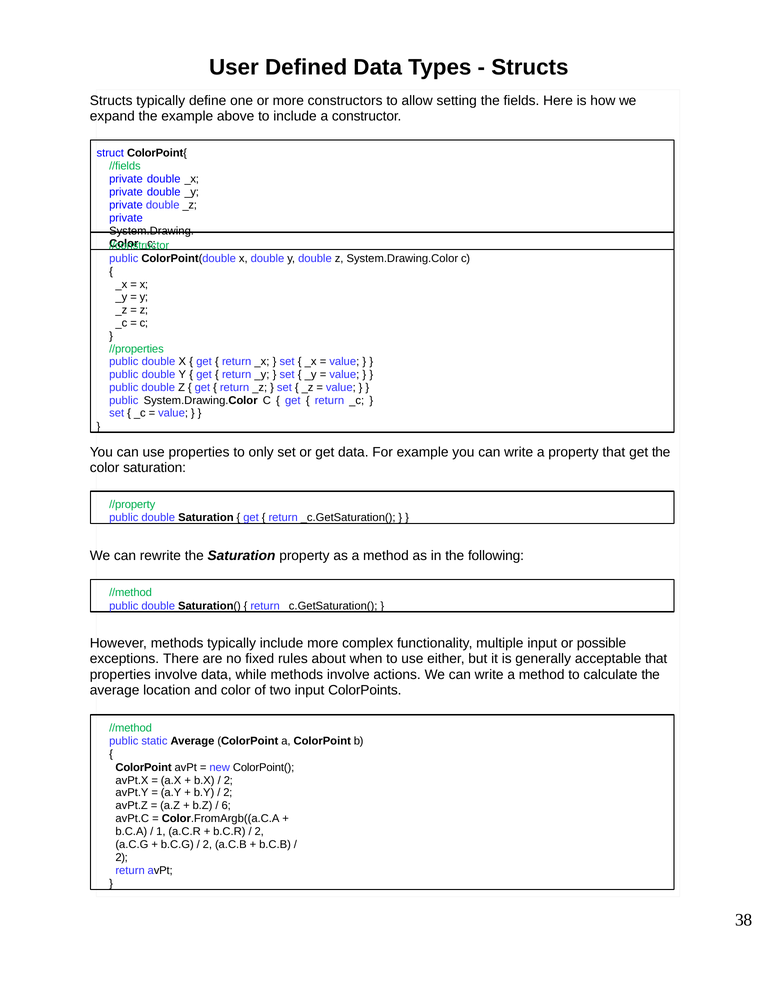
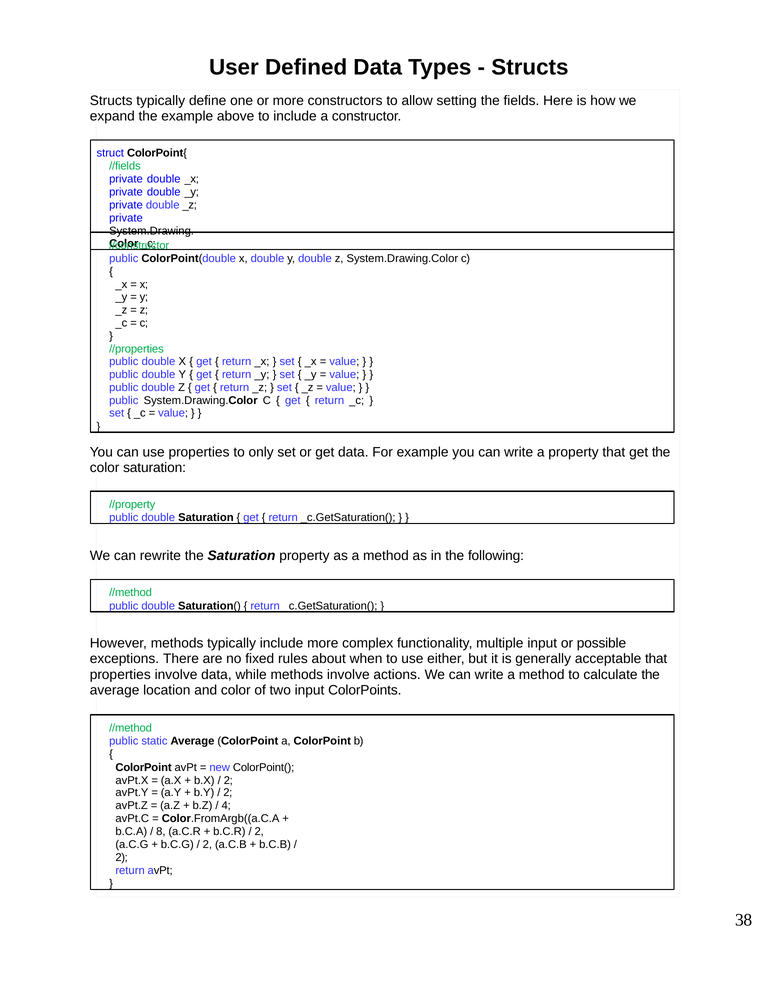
6: 6 -> 4 (226, 805)
1: 1 -> 8 (161, 831)
